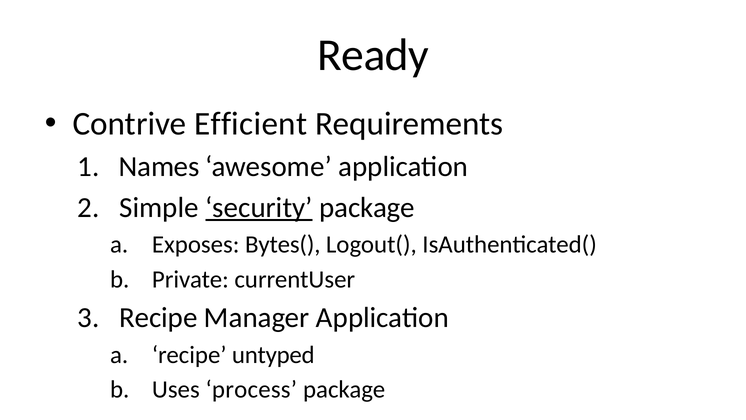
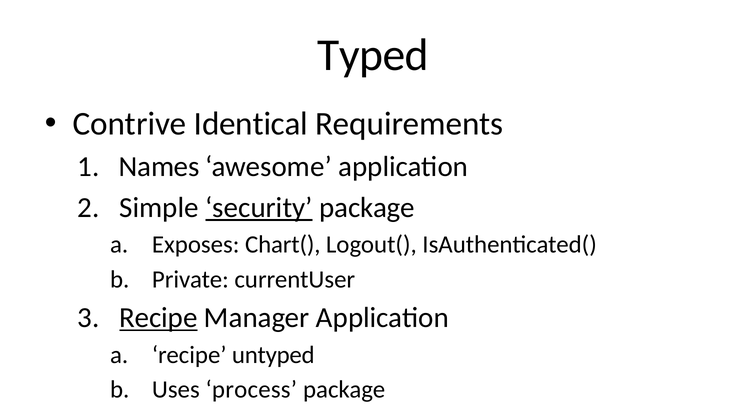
Ready: Ready -> Typed (373, 55)
Efficient: Efficient -> Identical (251, 124)
Bytes(: Bytes( -> Chart( (283, 244)
Recipe underline: none -> present (158, 318)
